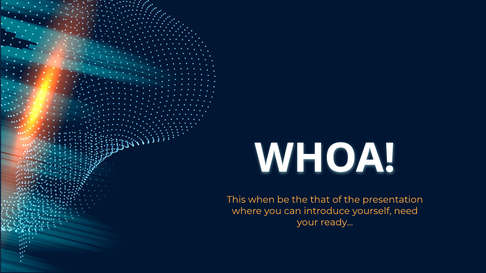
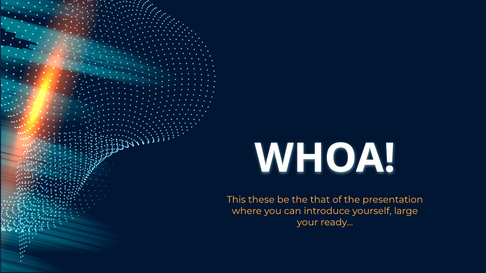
when: when -> these (261, 200)
need: need -> large (406, 211)
